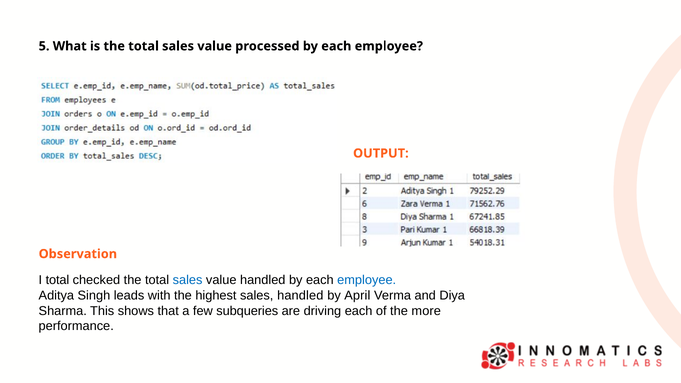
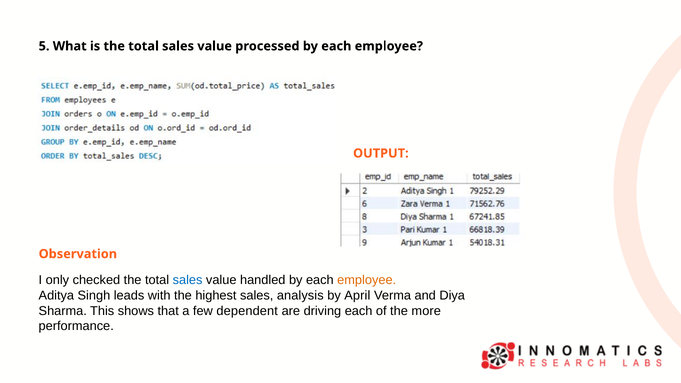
I total: total -> only (57, 280)
employee colour: blue -> orange (367, 280)
sales handled: handled -> analysis (300, 296)
subqueries: subqueries -> dependent (247, 311)
